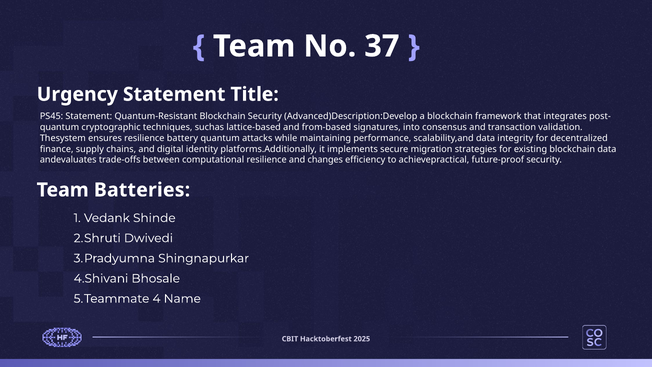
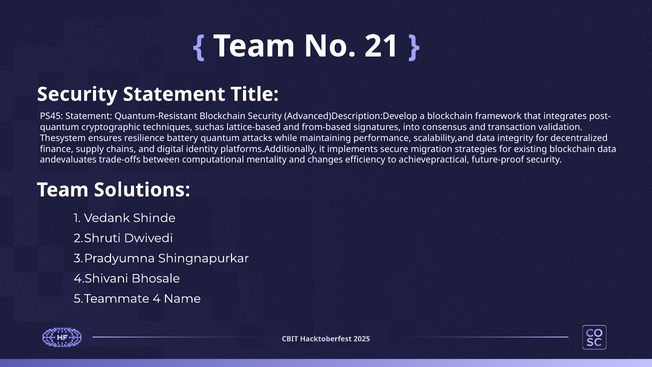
37: 37 -> 21 (382, 46)
Urgency: Urgency -> Security (77, 94)
computational resilience: resilience -> mentality (267, 160)
Batteries: Batteries -> Solutions (142, 190)
